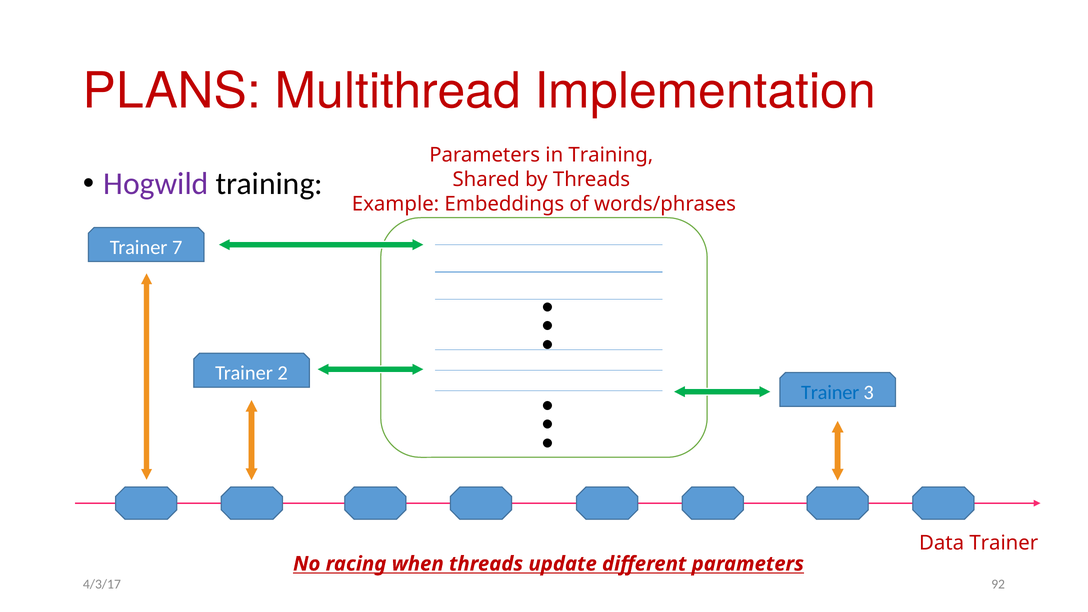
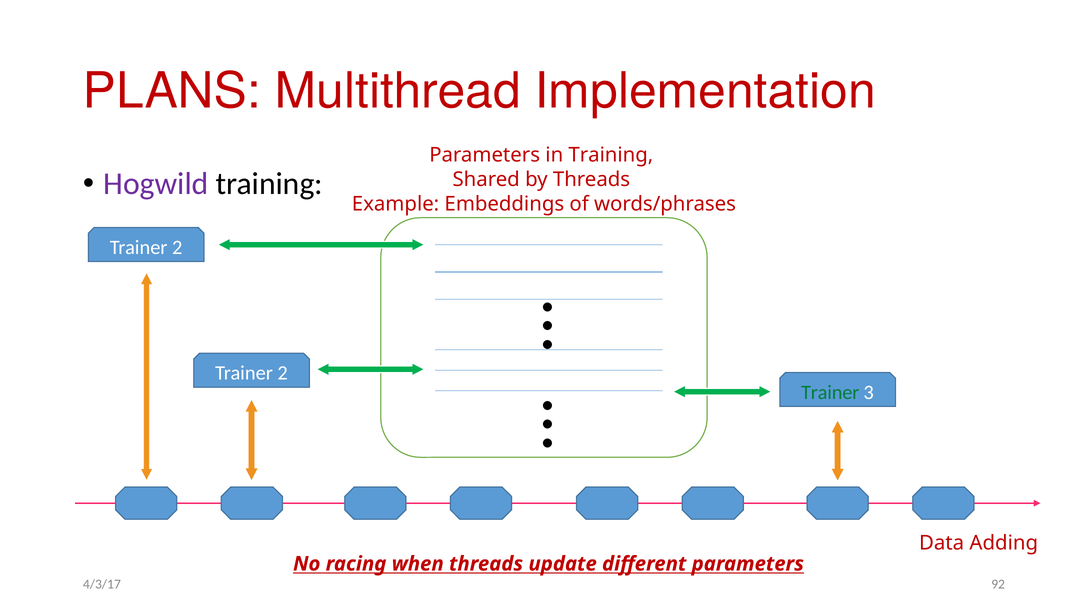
7: 7 -> 2 (177, 247)
Trainer colour: blue -> green (830, 392)
Data Trainer: Trainer -> Adding (1004, 543)
